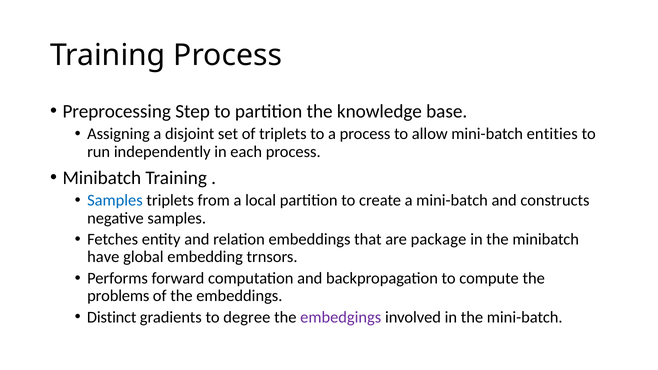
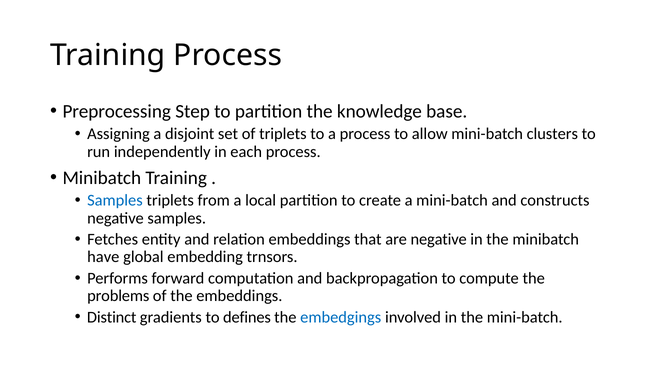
entities: entities -> clusters (552, 134)
are package: package -> negative (439, 239)
degree: degree -> defines (247, 317)
embedgings colour: purple -> blue (341, 317)
